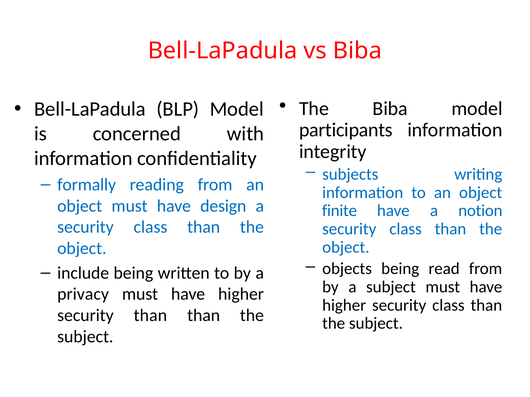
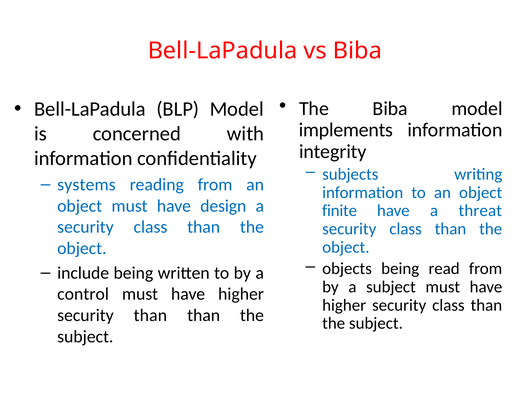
participants: participants -> implements (346, 130)
formally: formally -> systems (86, 185)
notion: notion -> threat (480, 211)
privacy: privacy -> control (83, 295)
